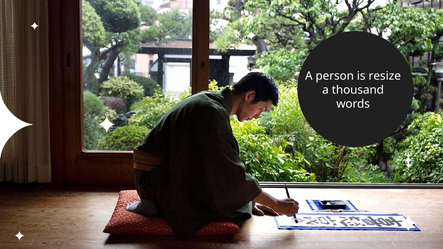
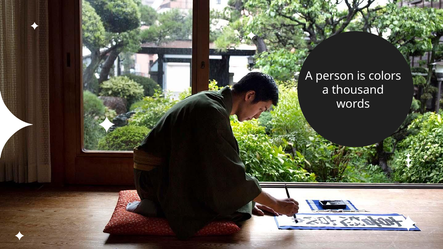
resize: resize -> colors (385, 76)
